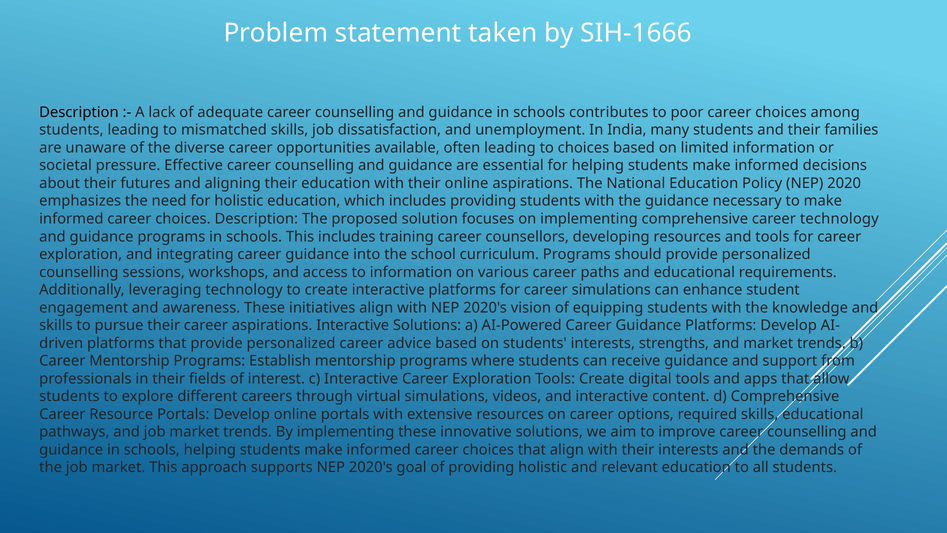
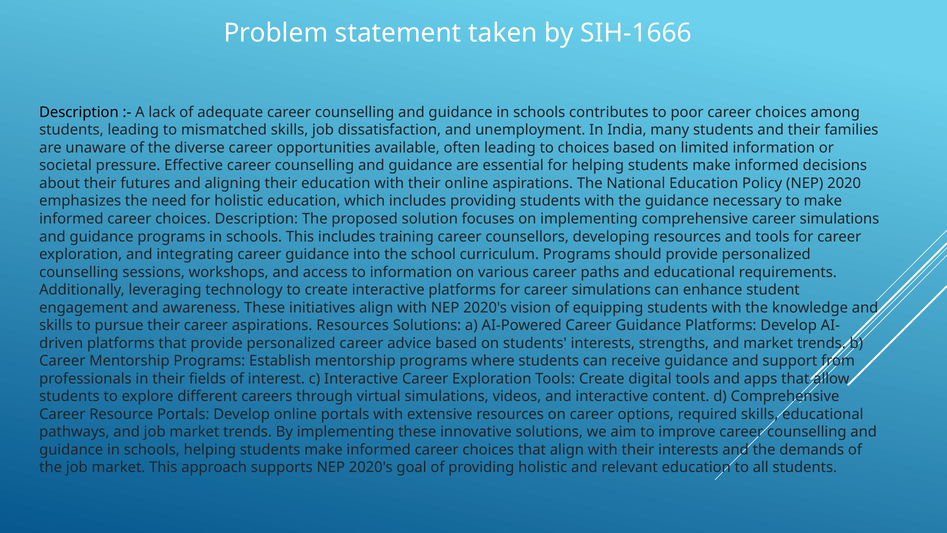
comprehensive career technology: technology -> simulations (839, 219)
aspirations Interactive: Interactive -> Resources (353, 325)
